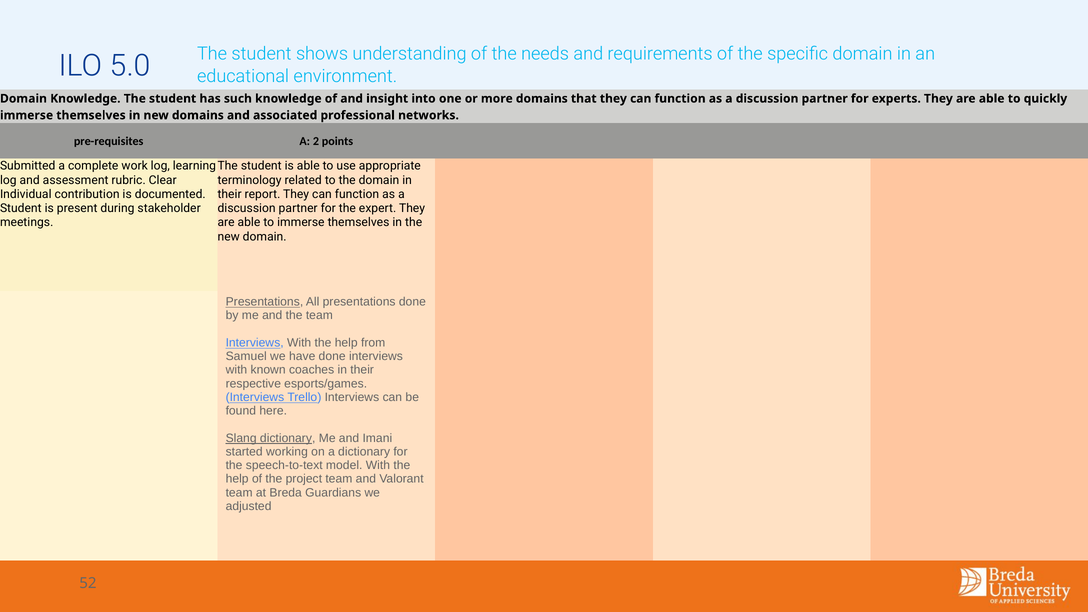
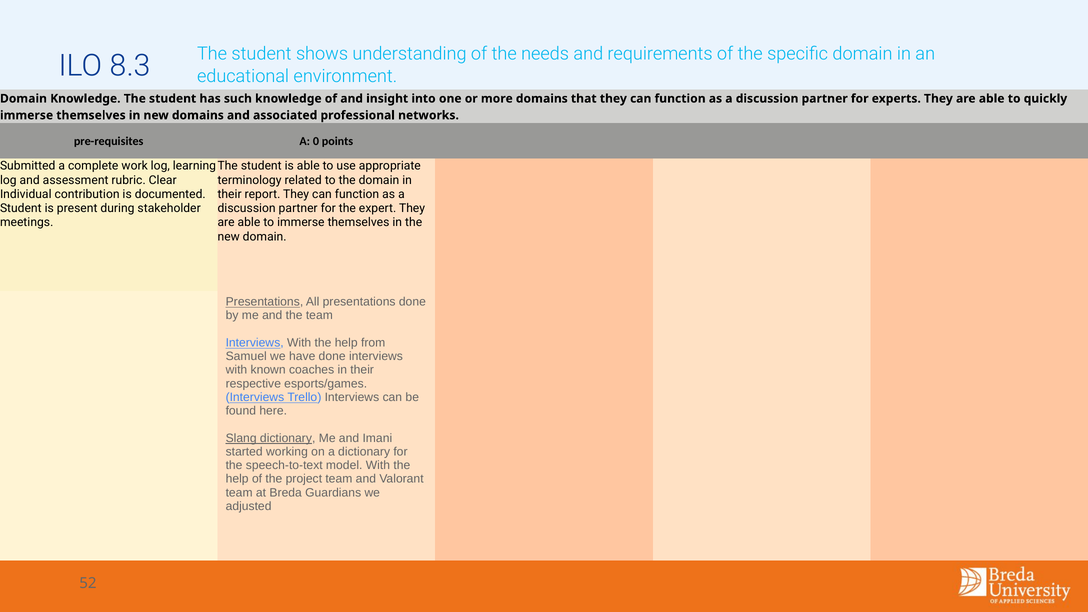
5.0: 5.0 -> 8.3 (130, 66)
2: 2 -> 0 (316, 141)
